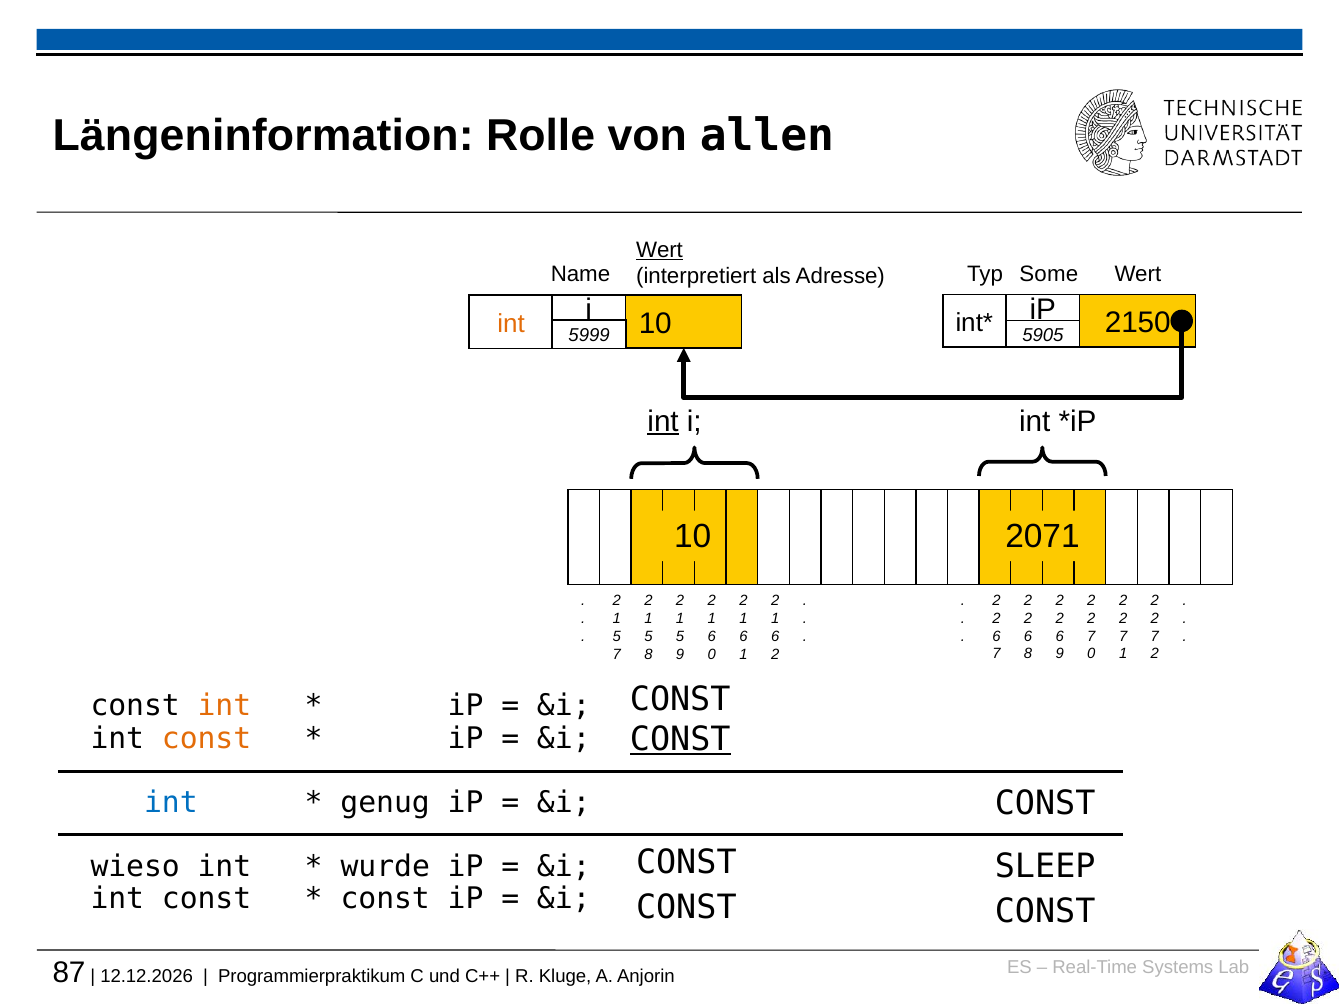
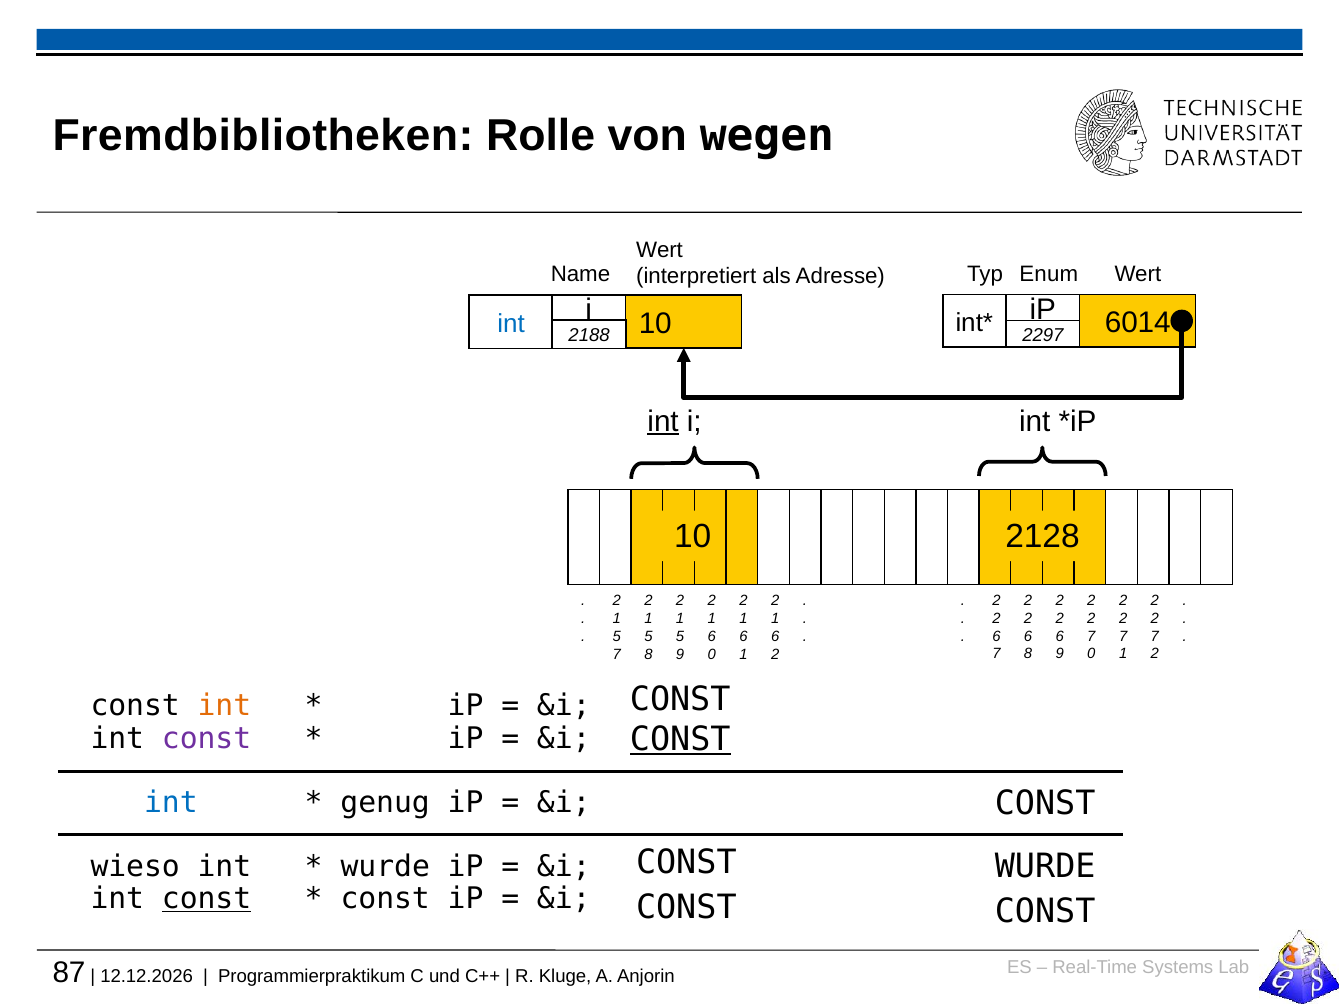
Längeninformation: Längeninformation -> Fremdbibliotheken (263, 136)
allen: allen -> wegen (767, 136)
Wert underline: present -> none (659, 250)
Some: Some -> Enum (1049, 274)
int colour: orange -> blue (511, 324)
5905: 5905 -> 2297 (1043, 335)
5999: 5999 -> 2188 (589, 335)
2150: 2150 -> 6014 (1138, 323)
2071: 2071 -> 2128 (1042, 536)
const colour: orange -> purple (207, 738)
CONST SLEEP: SLEEP -> WURDE (1045, 866)
const underline: none -> present (207, 899)
